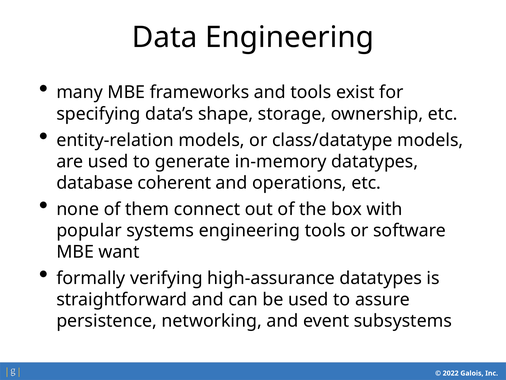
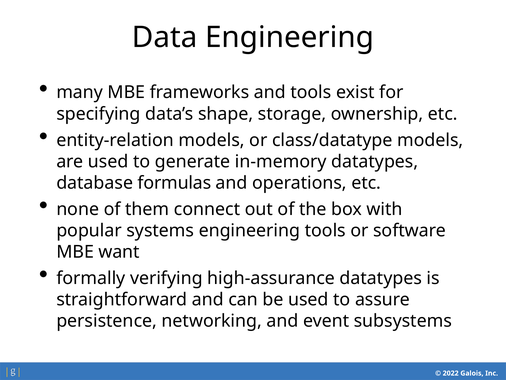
coherent: coherent -> formulas (174, 183)
